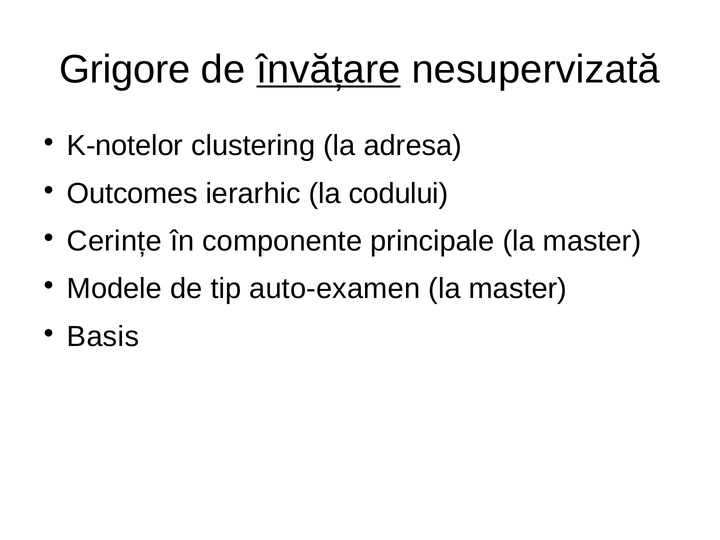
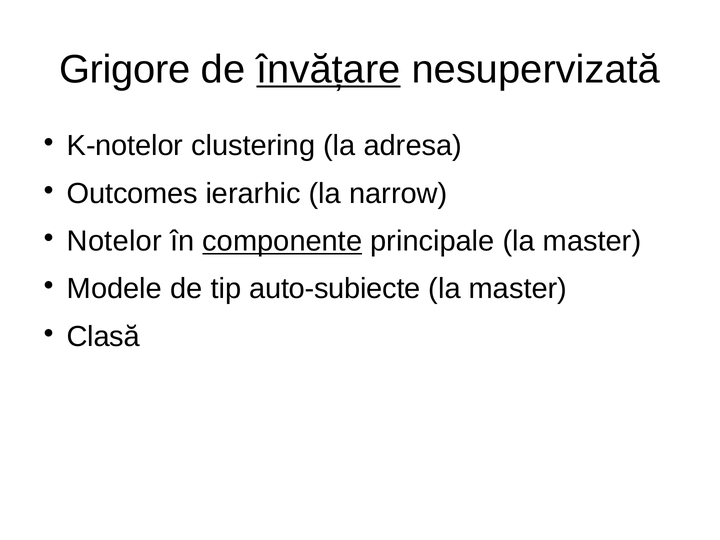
codului: codului -> narrow (398, 193)
Cerințe: Cerințe -> Notelor (114, 241)
componente underline: none -> present (282, 241)
auto-examen: auto-examen -> auto-subiecte (335, 289)
Basis: Basis -> Clasă (103, 336)
